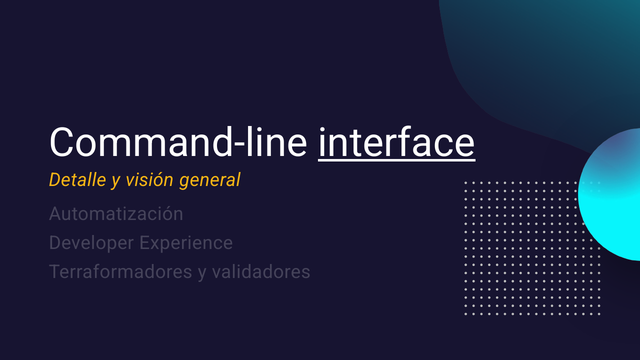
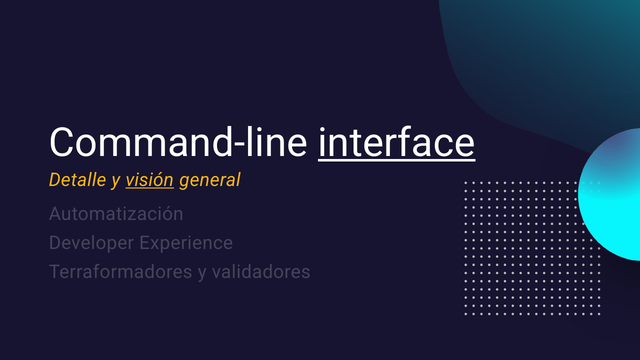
visión underline: none -> present (150, 180)
